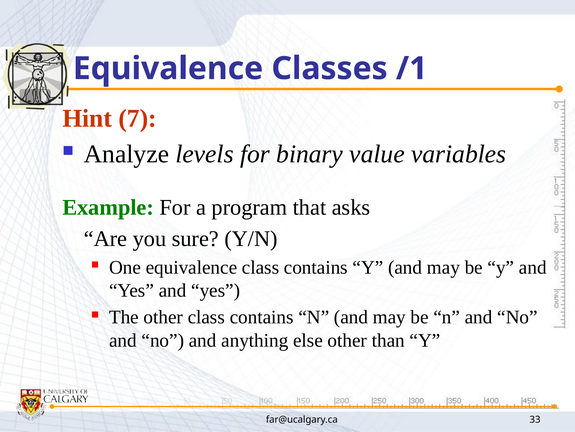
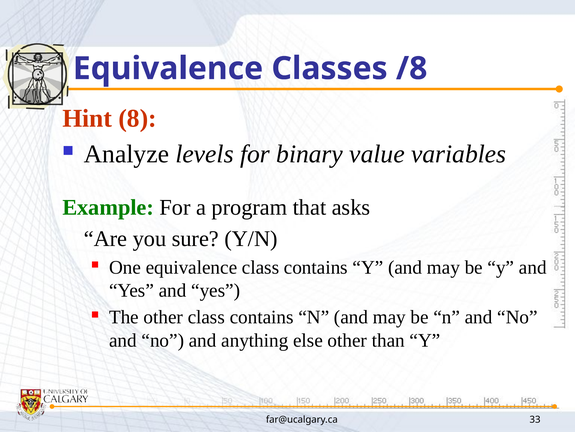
/1: /1 -> /8 (412, 68)
7: 7 -> 8 (138, 118)
